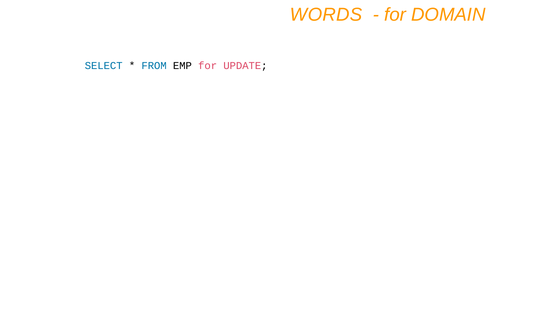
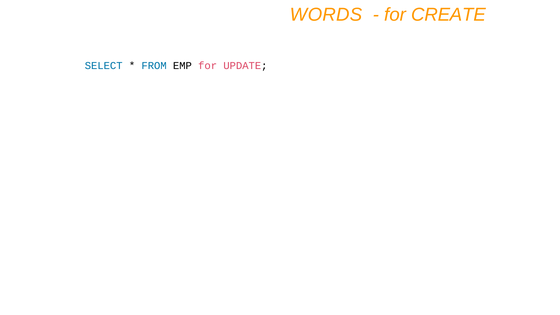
DOMAIN: DOMAIN -> CREATE (448, 15)
